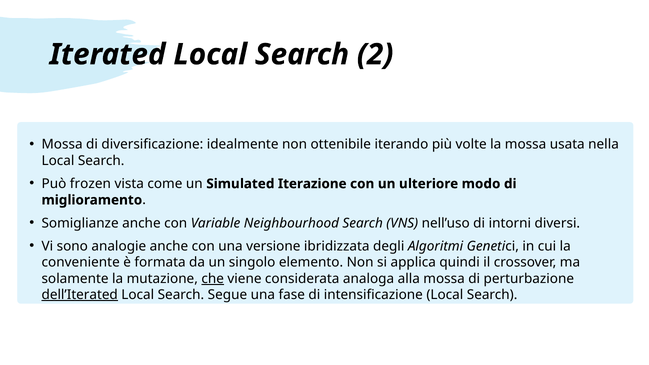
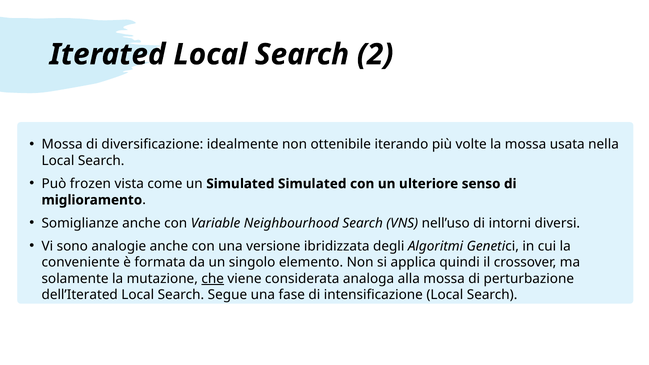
Simulated Iterazione: Iterazione -> Simulated (312, 184)
modo: modo -> senso (481, 184)
dell’Iterated underline: present -> none (80, 295)
